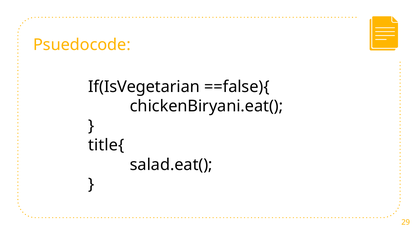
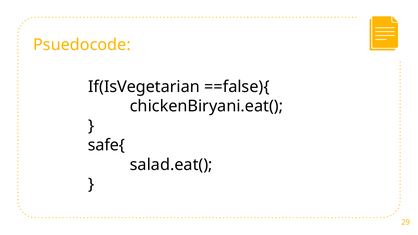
title{: title{ -> safe{ (106, 145)
